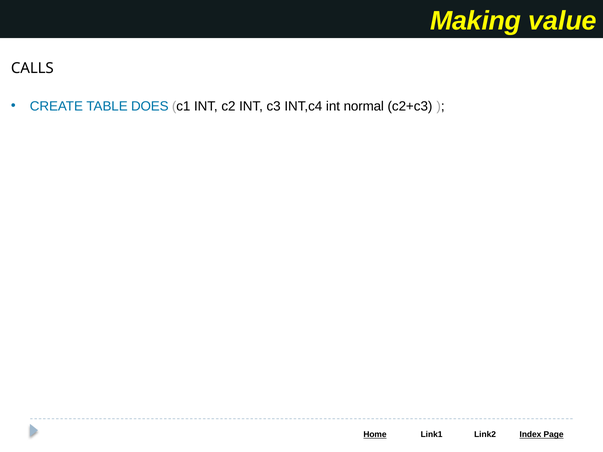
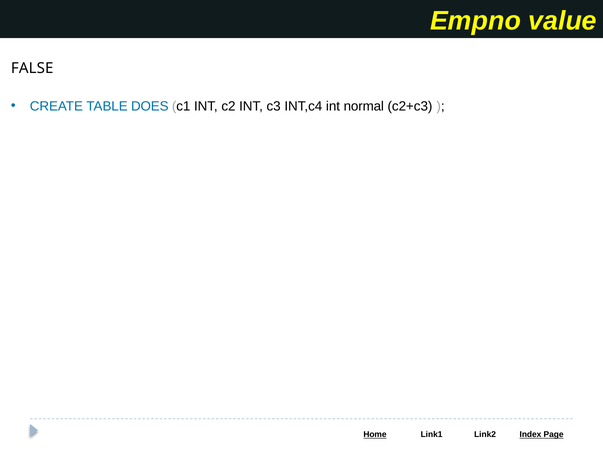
Making: Making -> Empno (475, 21)
CALLS: CALLS -> FALSE (32, 68)
